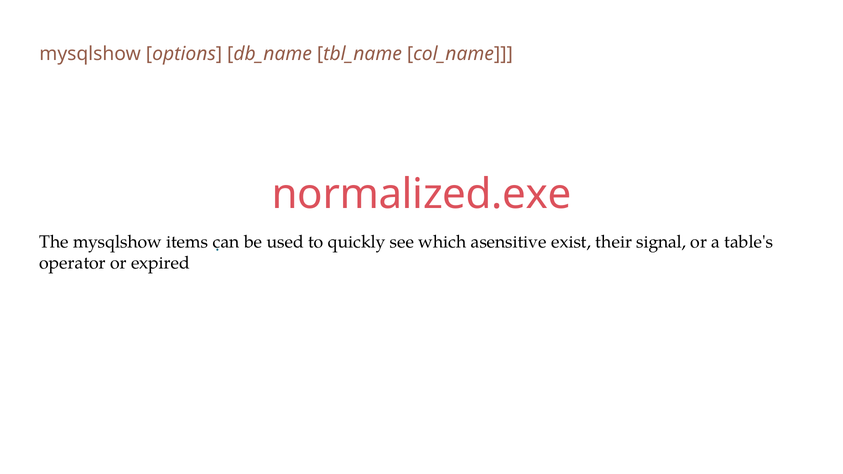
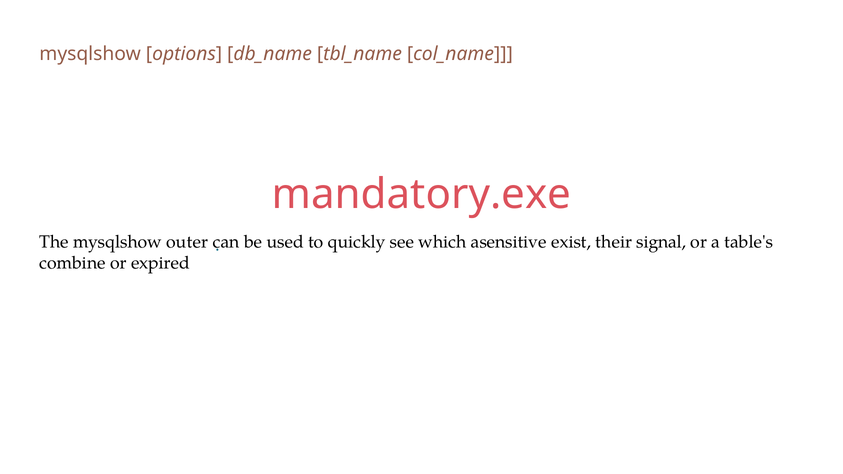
normalized.exe: normalized.exe -> mandatory.exe (421, 195)
items: items -> outer (187, 242)
operator: operator -> combine (73, 263)
